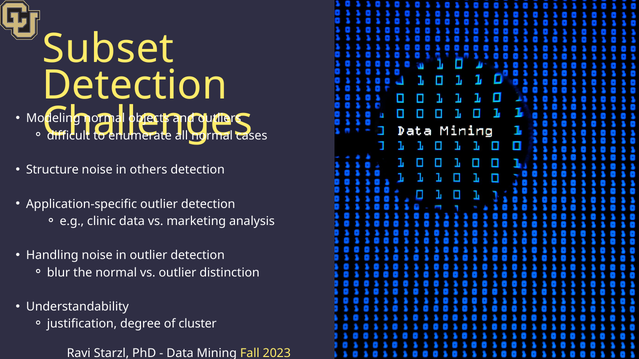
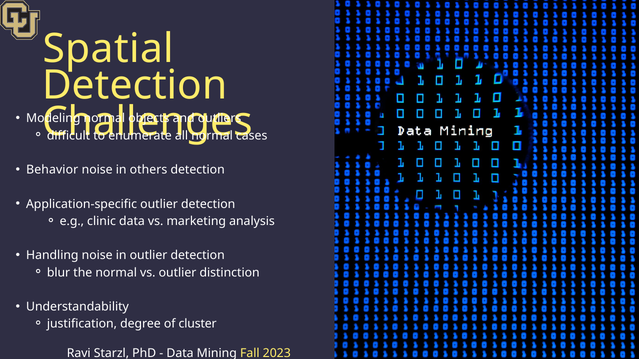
Subset: Subset -> Spatial (108, 49)
Structure: Structure -> Behavior (52, 170)
